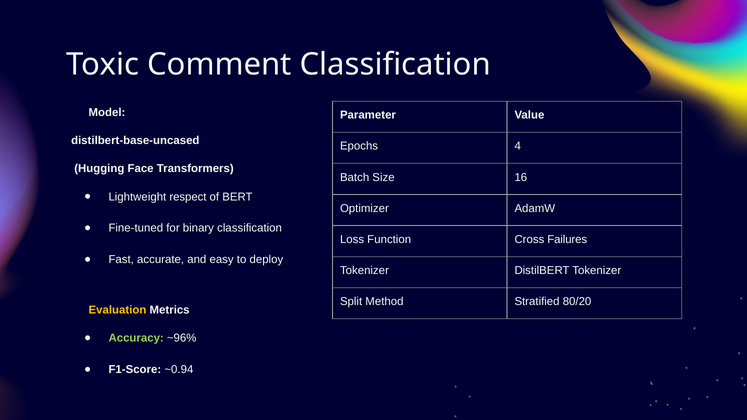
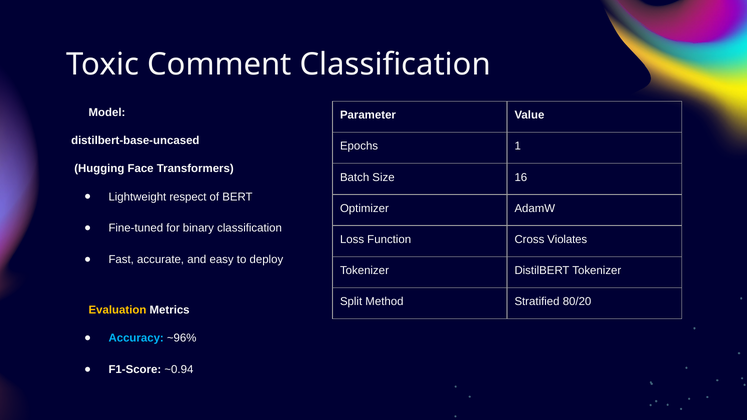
4: 4 -> 1 (518, 146)
Failures: Failures -> Violates (567, 240)
Accuracy colour: light green -> light blue (136, 338)
